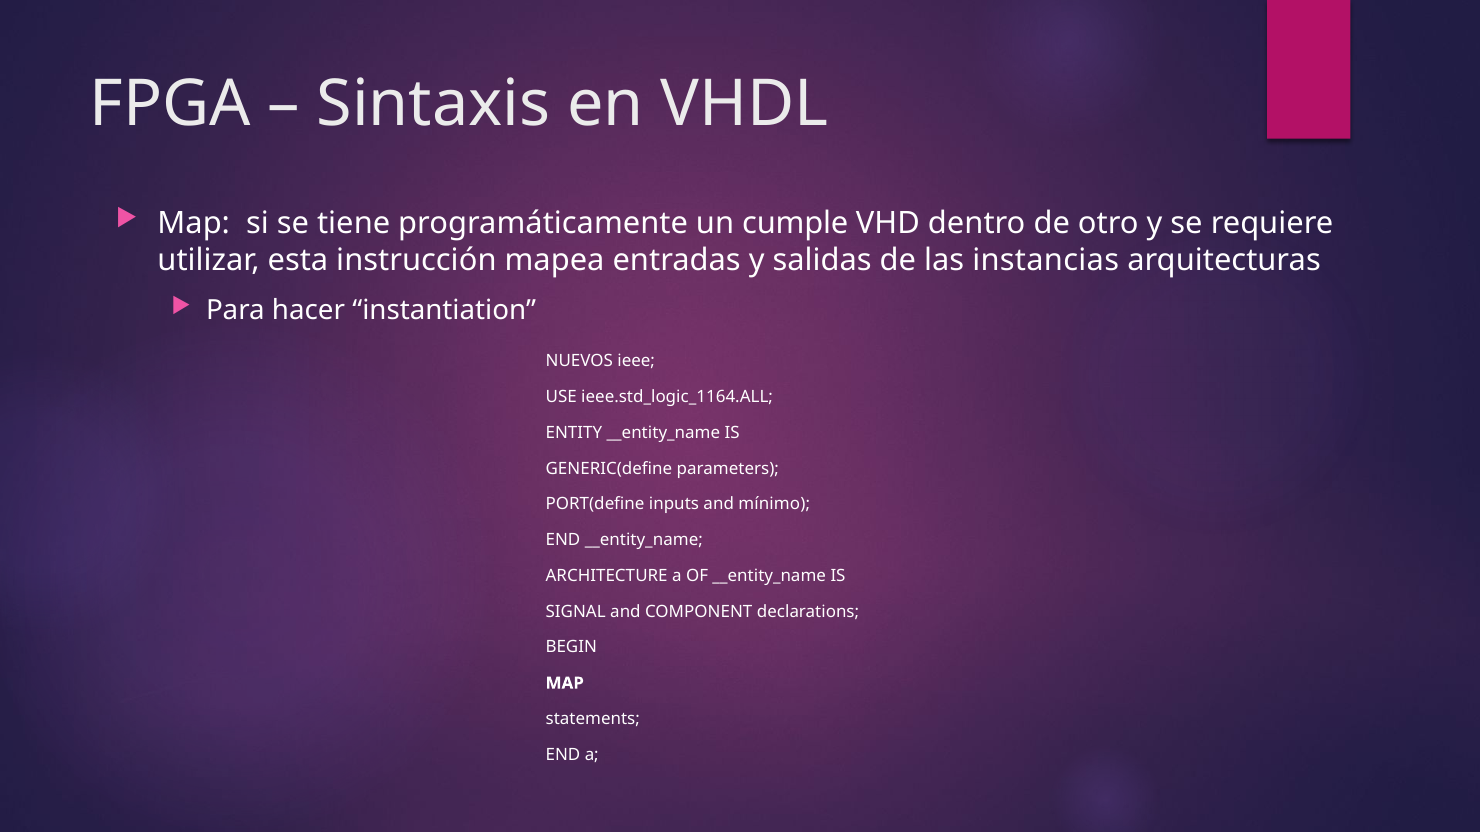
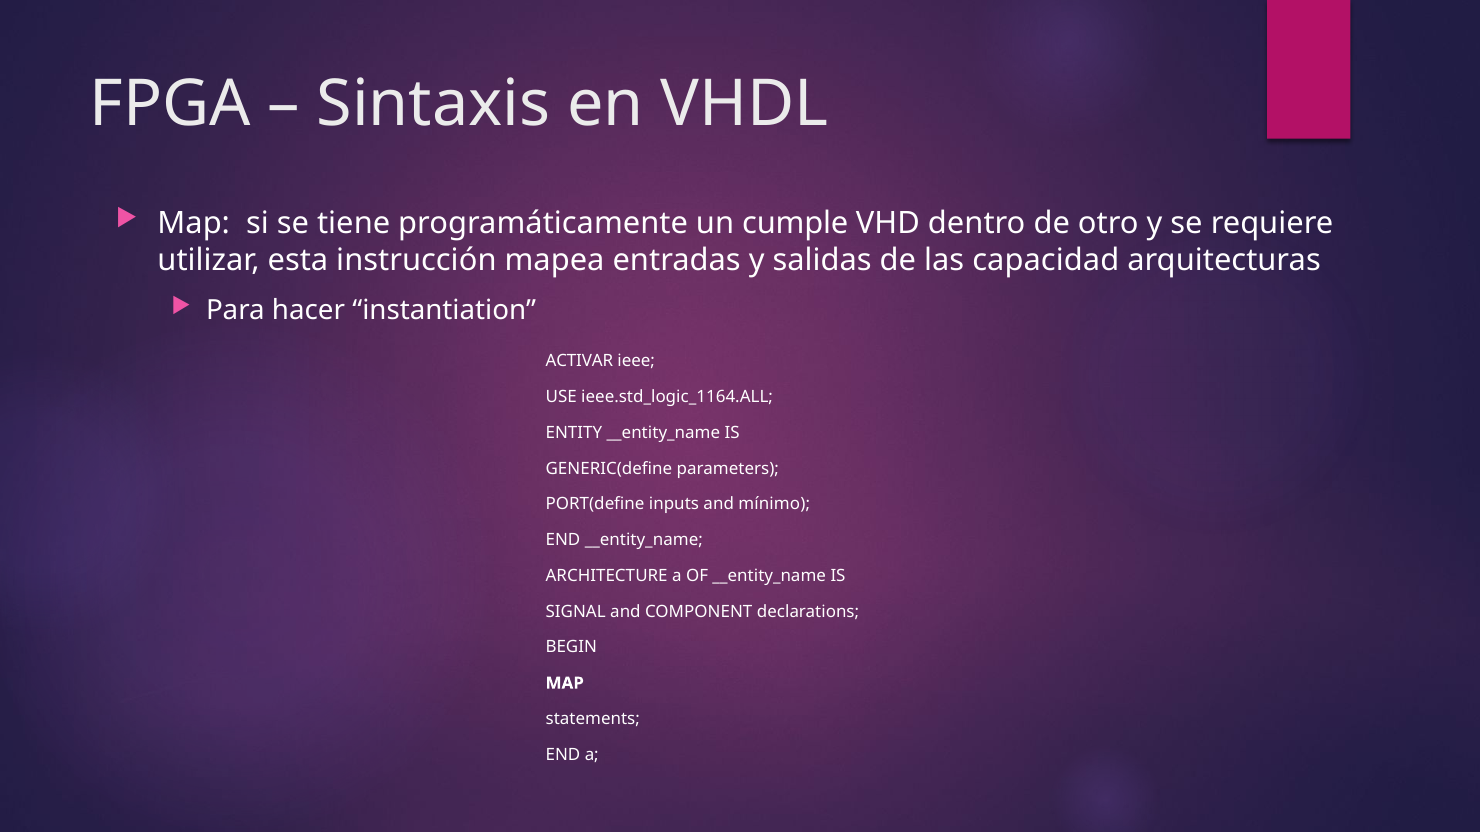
instancias: instancias -> capacidad (1046, 260)
NUEVOS: NUEVOS -> ACTIVAR (579, 361)
